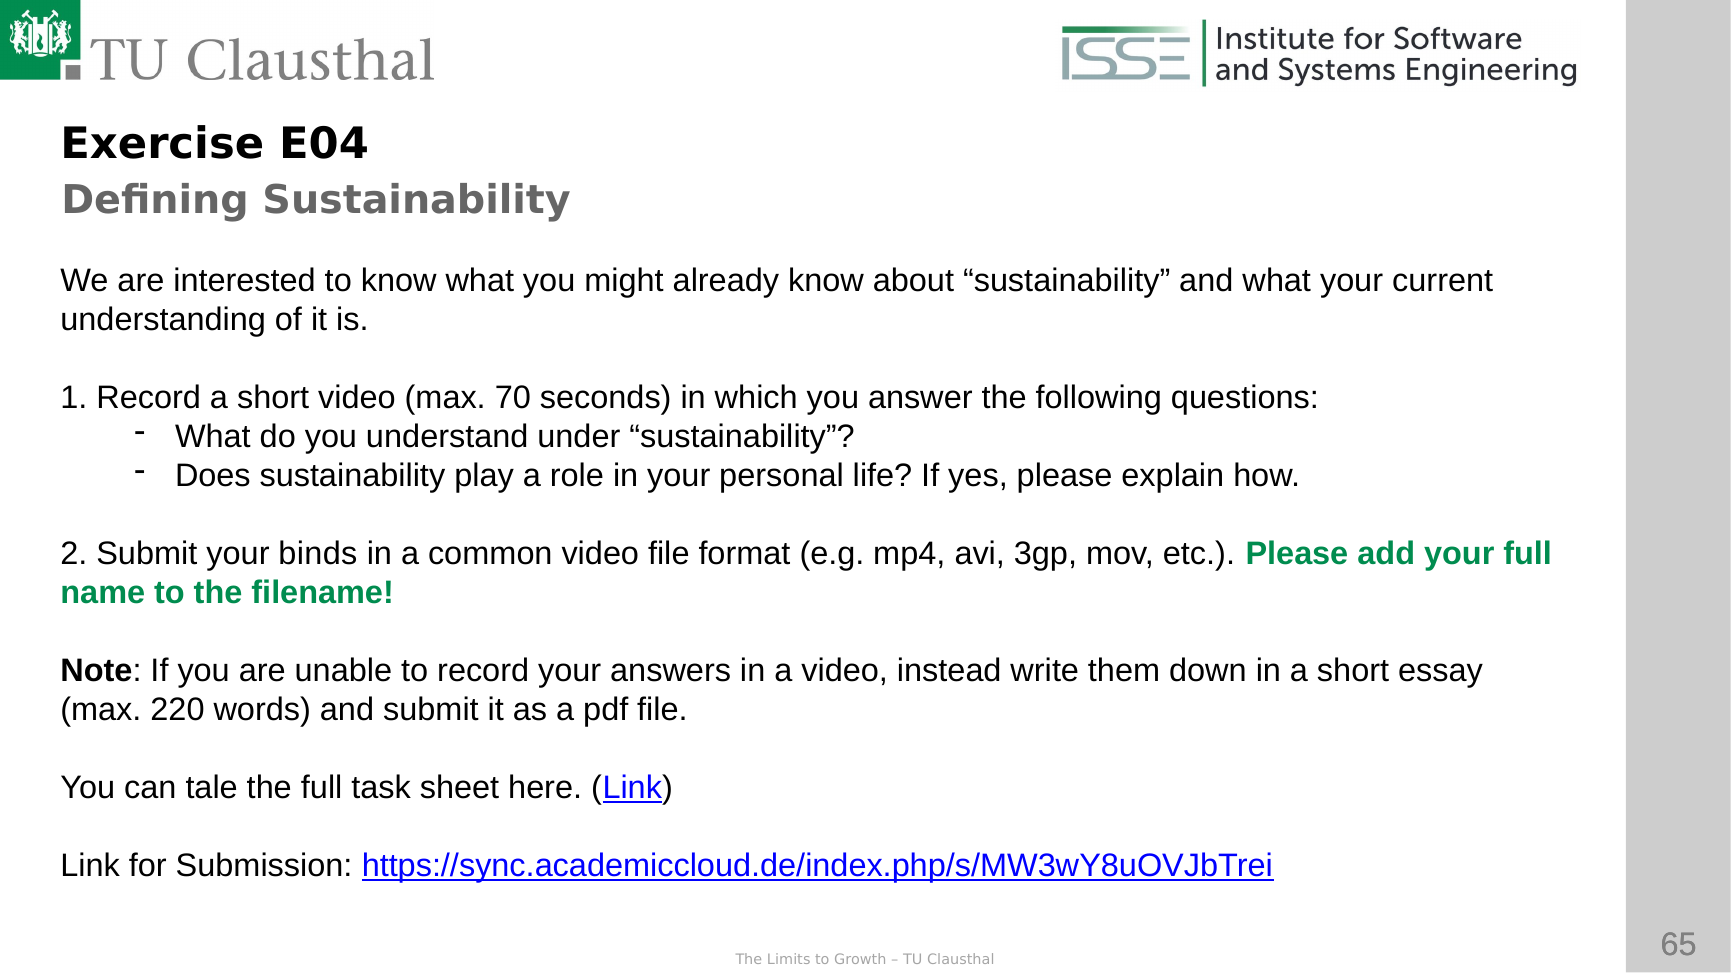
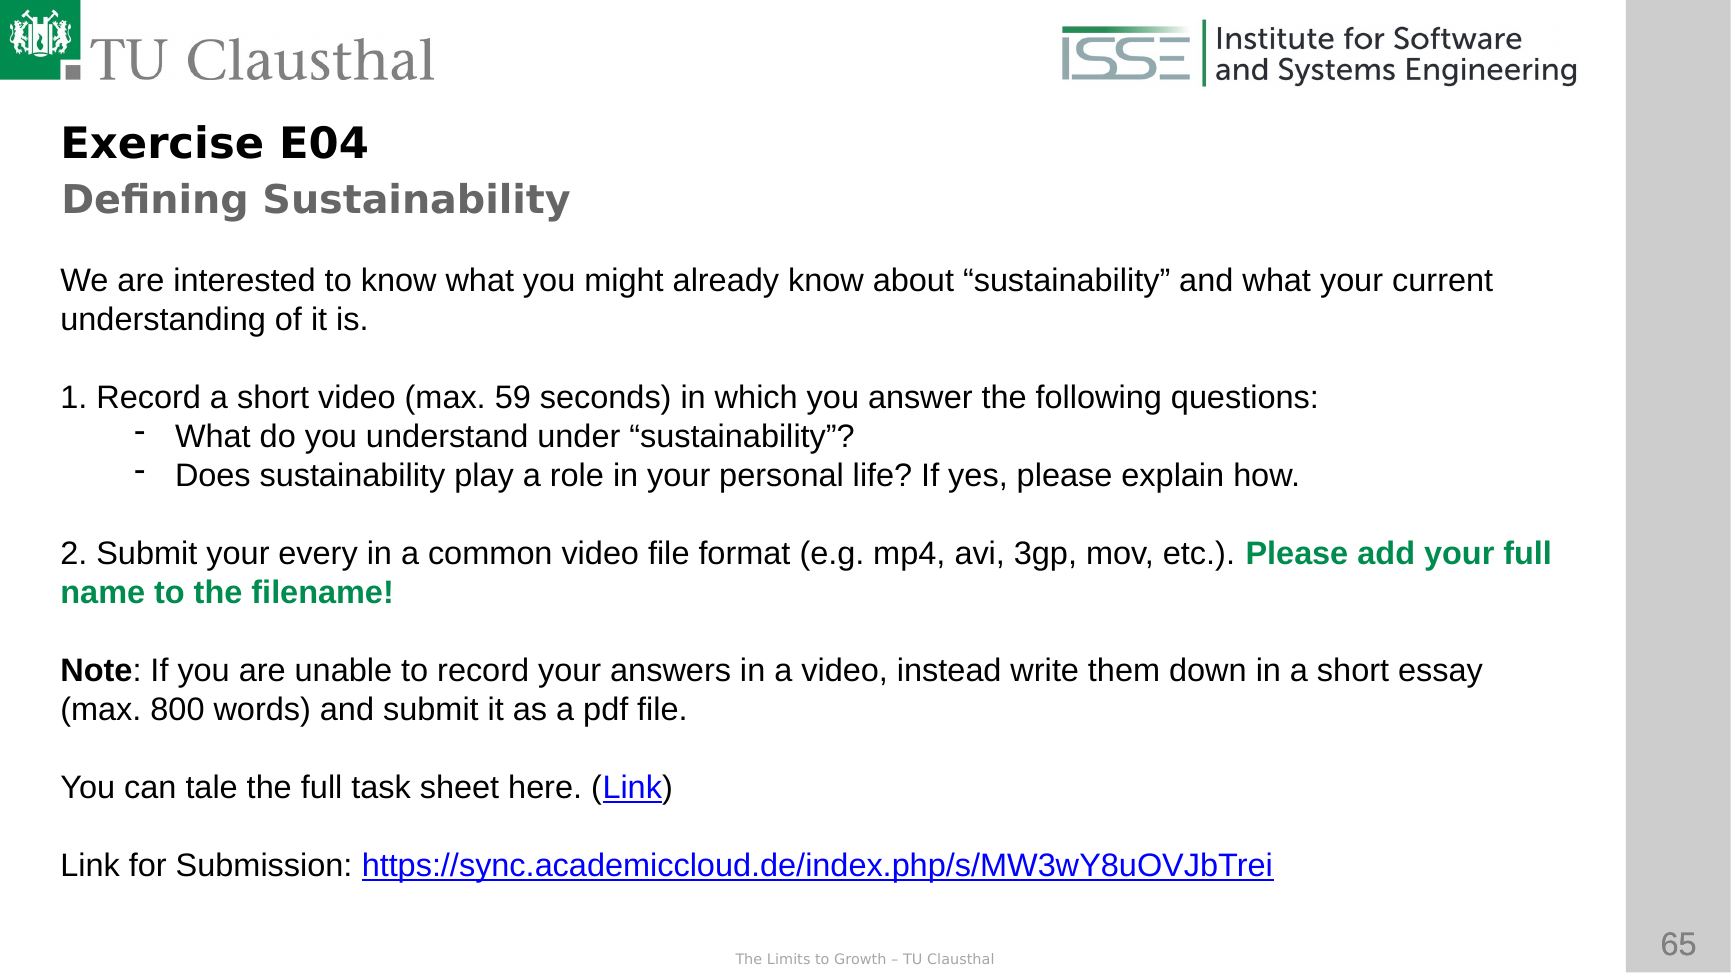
70: 70 -> 59 (513, 398)
binds: binds -> every (318, 554)
220: 220 -> 800 (177, 710)
